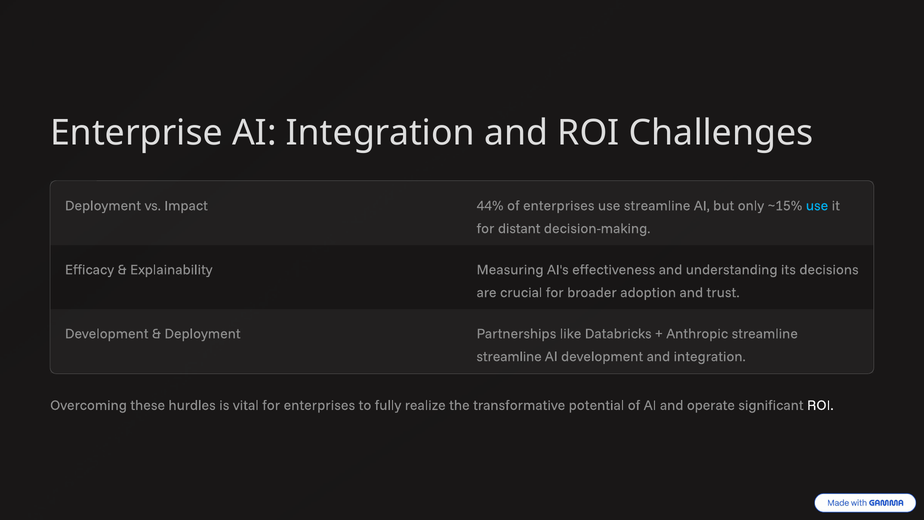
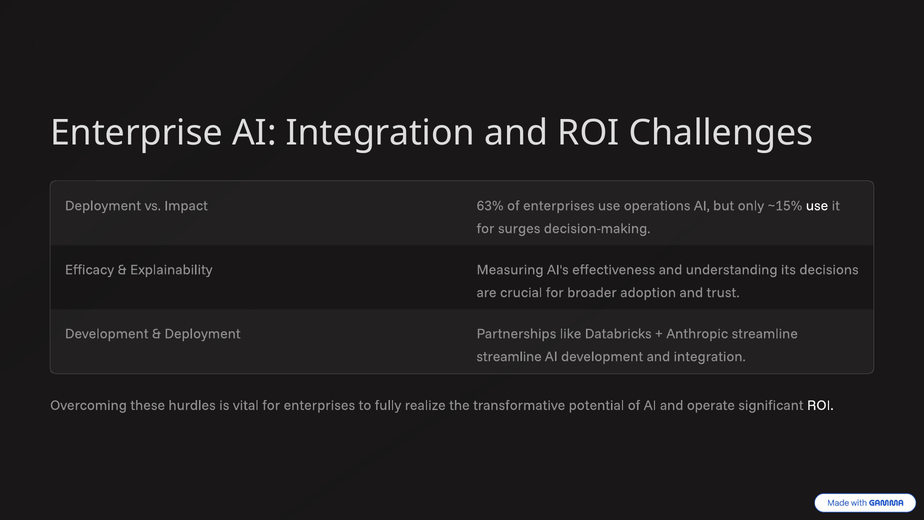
44%: 44% -> 63% (490, 206)
use streamline: streamline -> operations (657, 206)
use colour: light blue -> white (817, 206)
distant: distant -> surges (519, 228)
